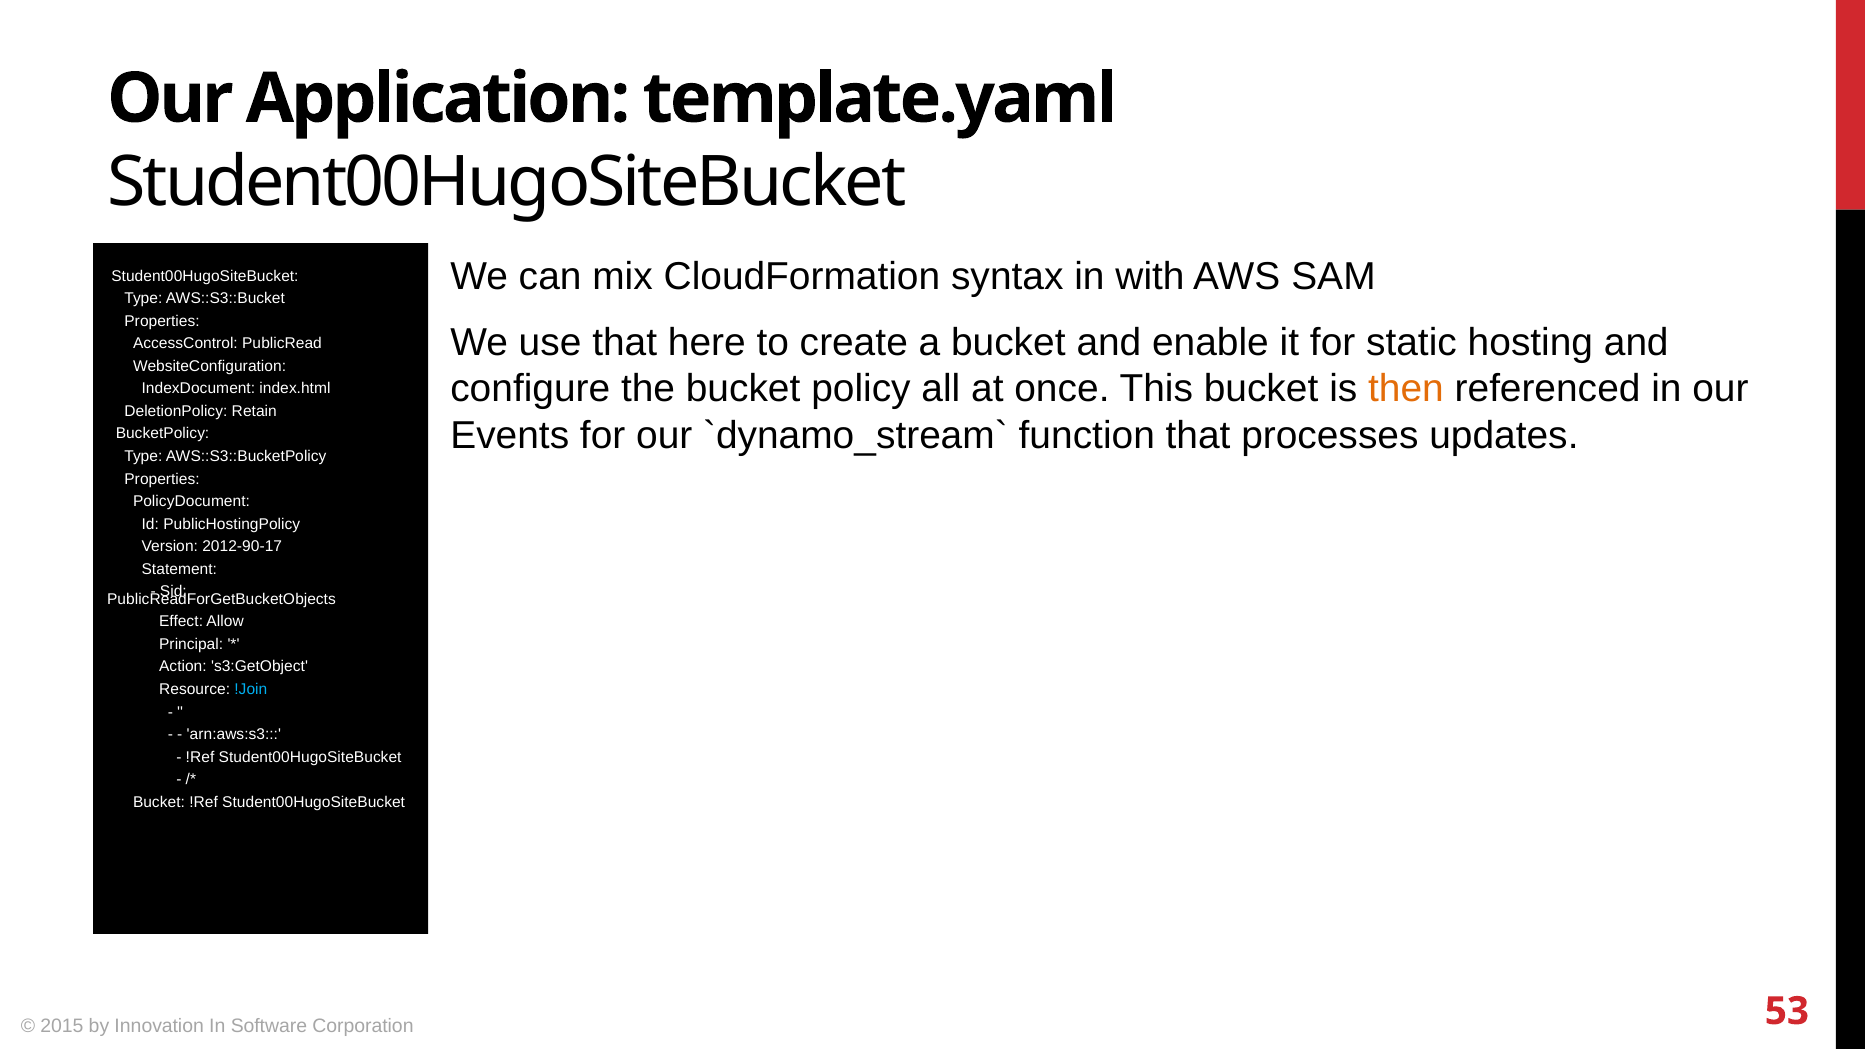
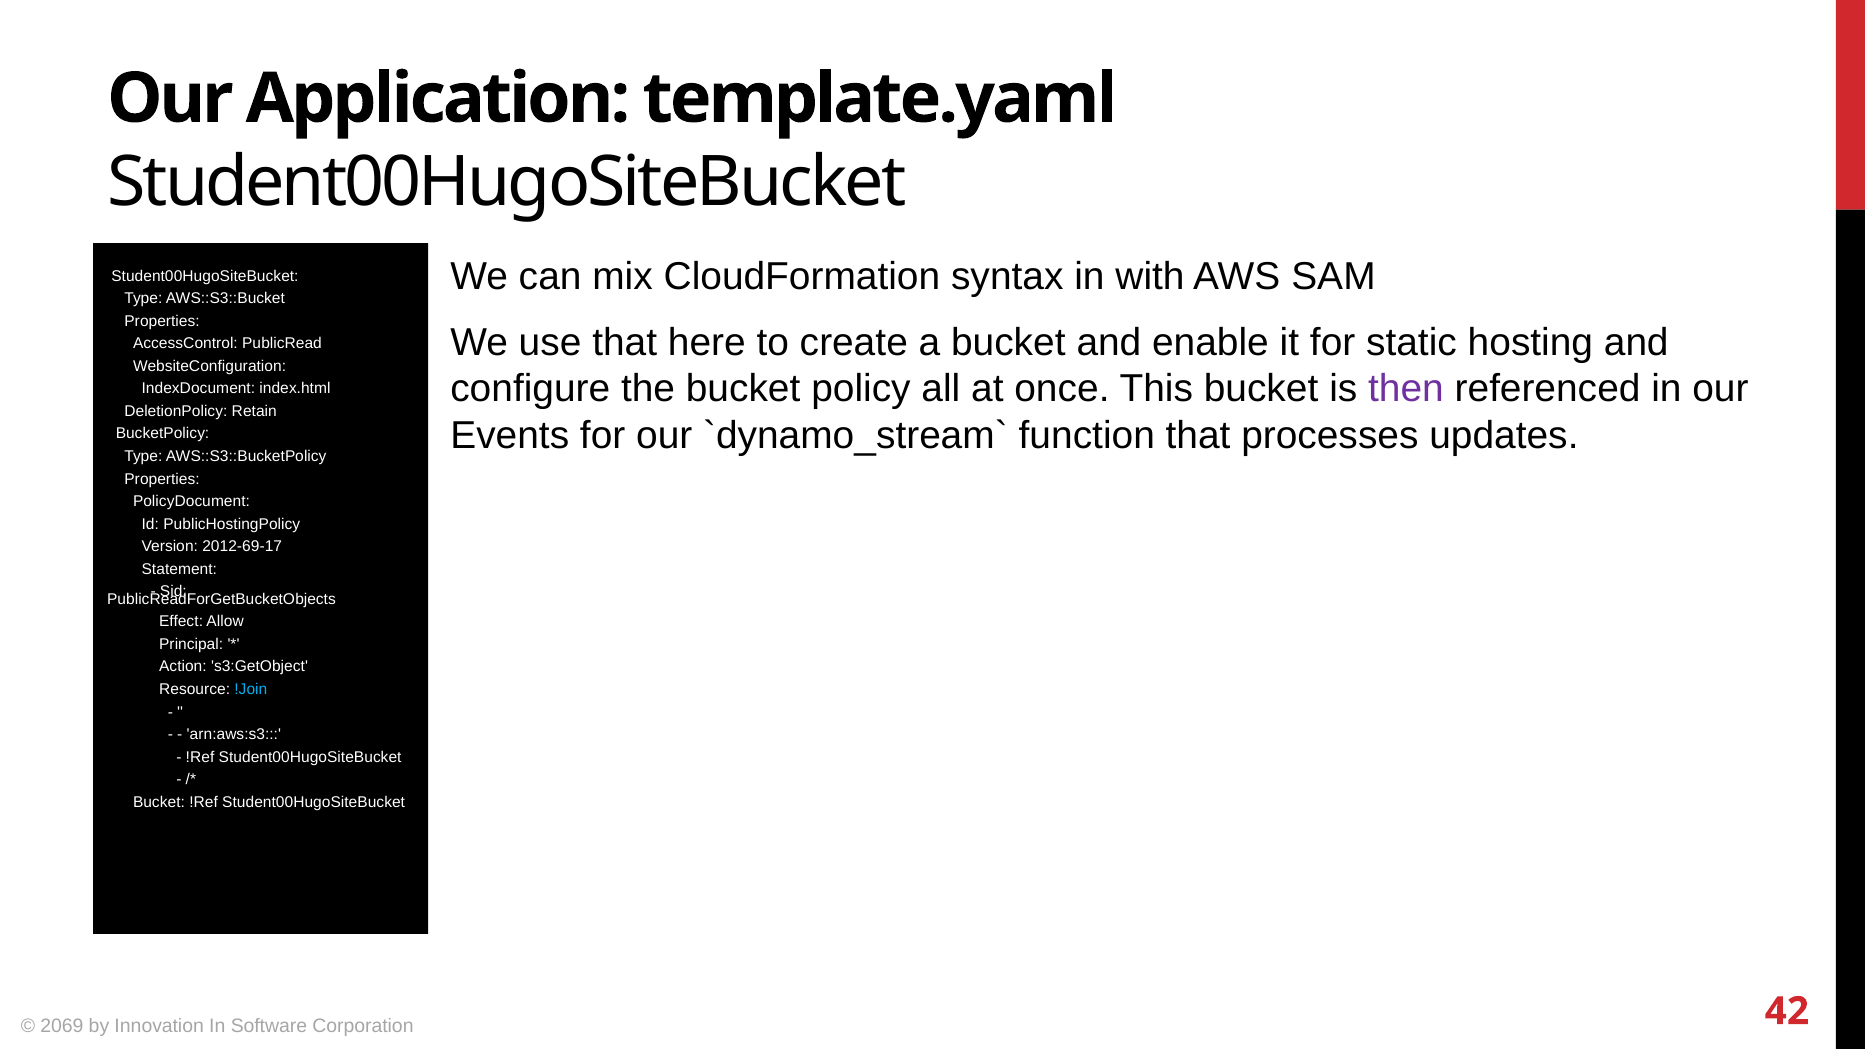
then colour: orange -> purple (1406, 389)
2012-90-17: 2012-90-17 -> 2012-69-17 (242, 546)
2015: 2015 -> 2069 (62, 1026)
53: 53 -> 42 (1787, 1011)
